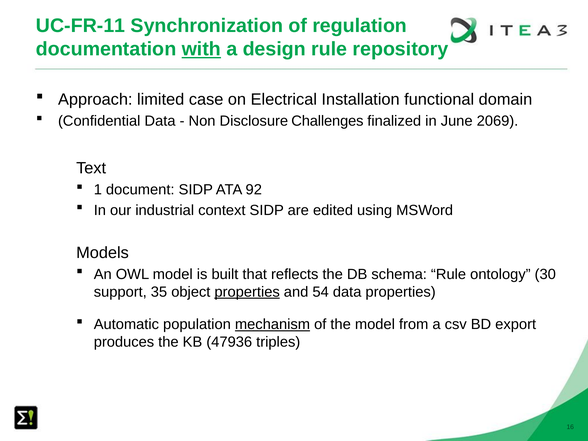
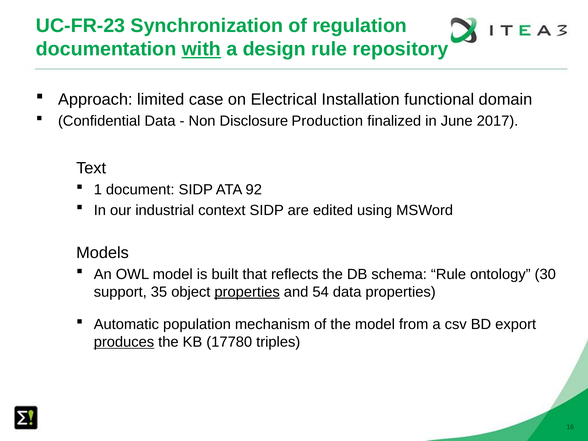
UC-FR-11: UC-FR-11 -> UC-FR-23 (81, 26)
Challenges: Challenges -> Production (327, 121)
2069: 2069 -> 2017 (497, 121)
mechanism underline: present -> none (272, 324)
produces underline: none -> present (124, 342)
47936: 47936 -> 17780 (229, 342)
